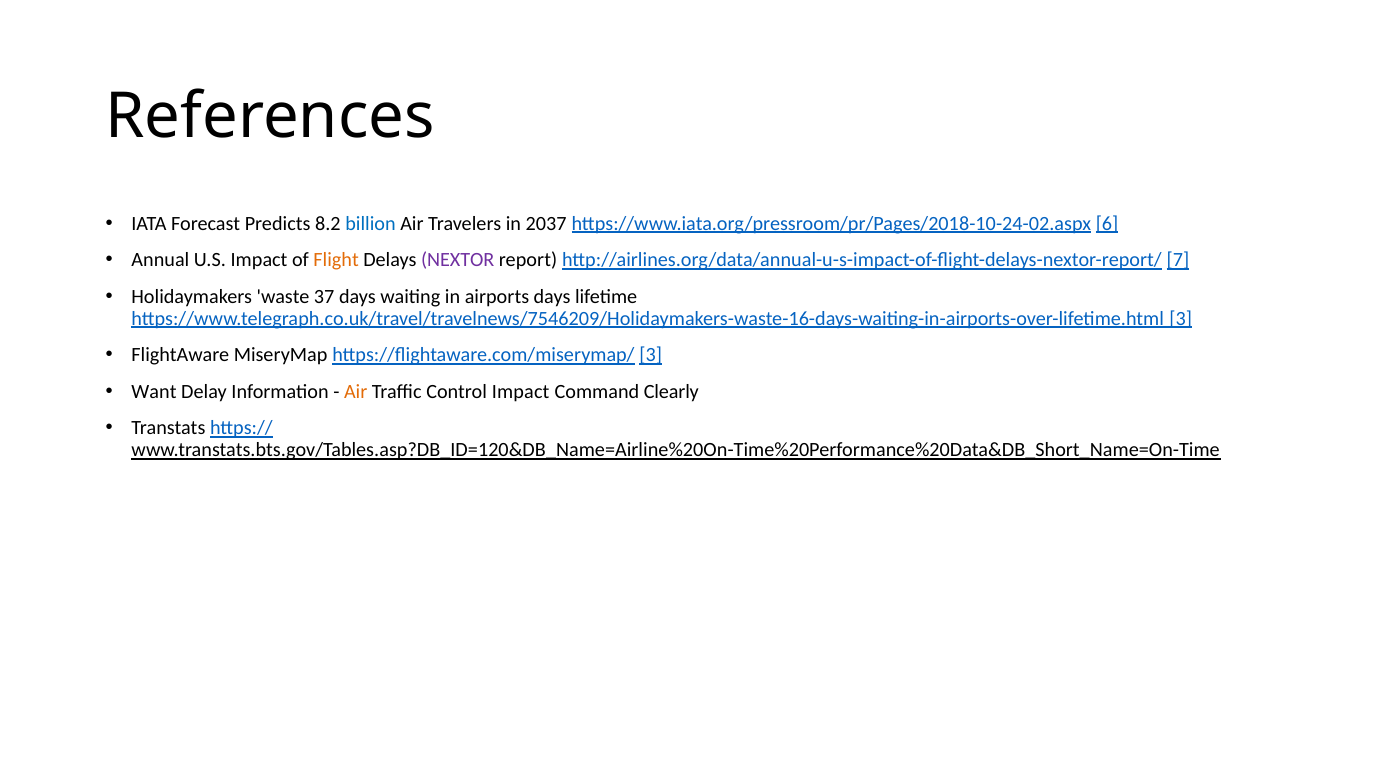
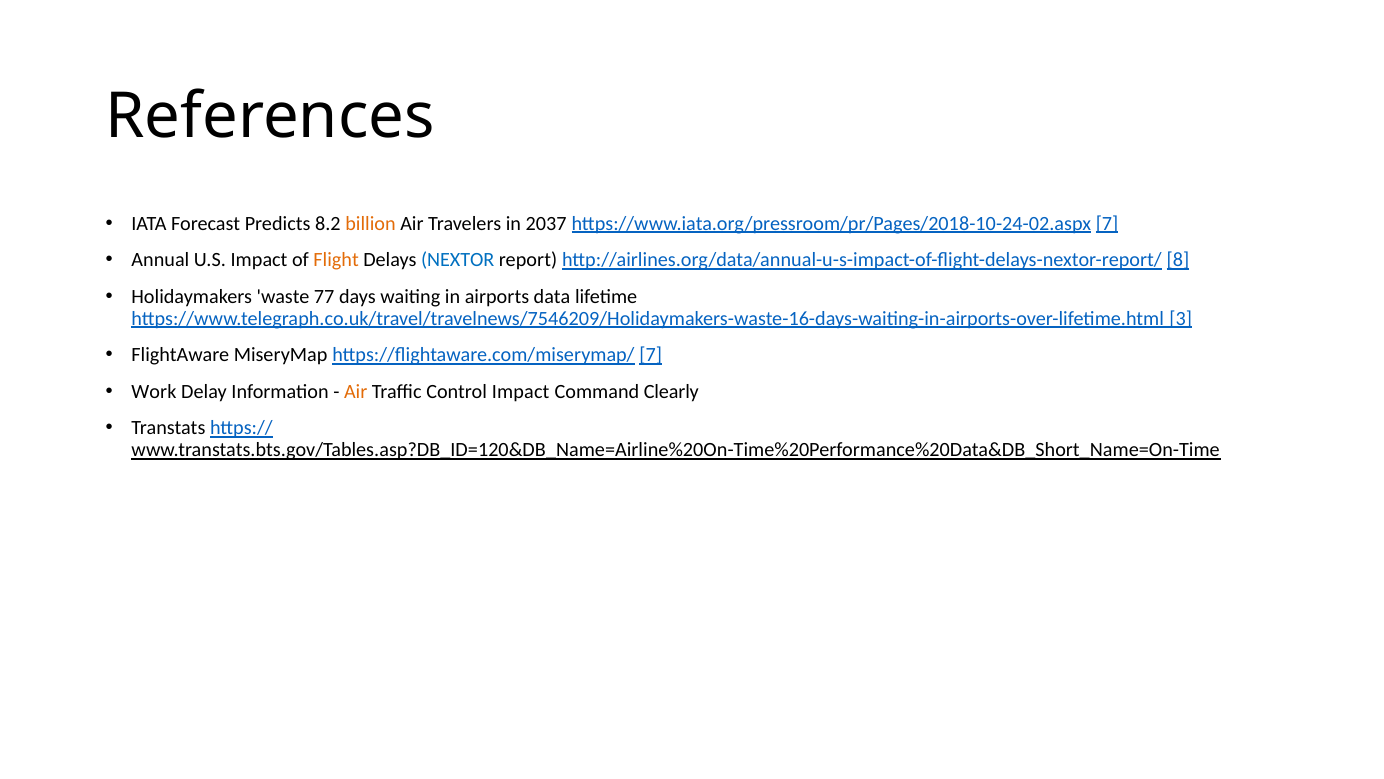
billion colour: blue -> orange (371, 223)
https://www.iata.org/pressroom/pr/Pages/2018-10-24-02.aspx 6: 6 -> 7 (1107, 223)
NEXTOR colour: purple -> blue (458, 260)
7: 7 -> 8 (1178, 260)
37: 37 -> 77 (324, 296)
airports days: days -> data (552, 296)
https://flightaware.com/miserymap/ 3: 3 -> 7 (651, 355)
Want: Want -> Work (154, 391)
